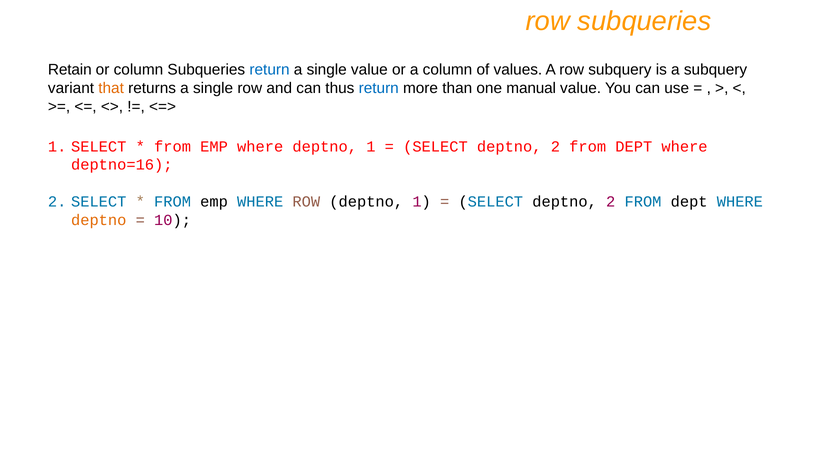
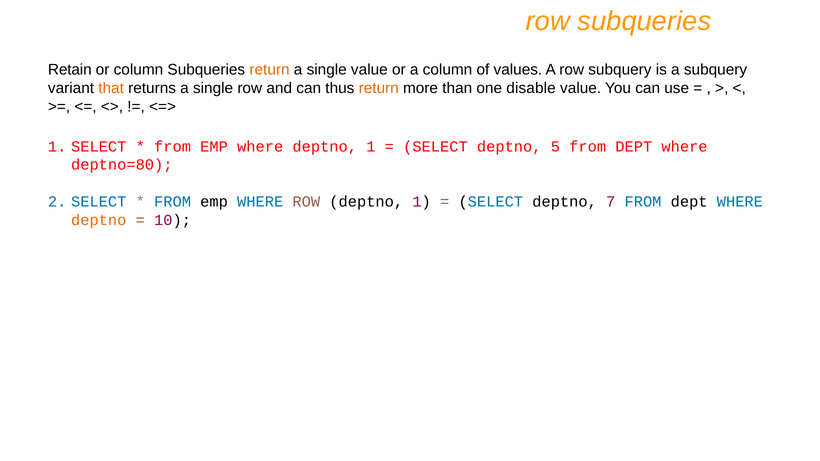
return colour: blue -> orange (270, 70)
return colour: blue -> orange (379, 88)
manual: manual -> disable (531, 88)
2: 2 -> 5 (555, 147)
deptno=16: deptno=16 -> deptno=80 (122, 165)
2: 2 -> 7 (611, 202)
